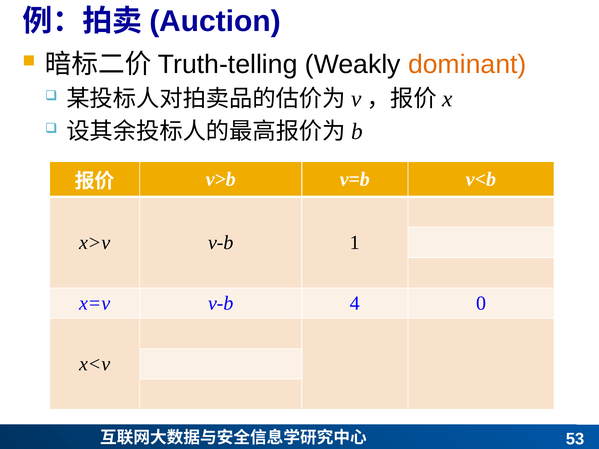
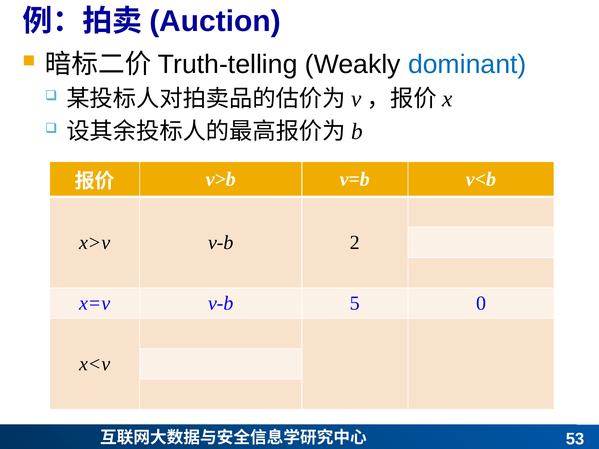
dominant colour: orange -> blue (467, 65)
1: 1 -> 2 (355, 243)
4: 4 -> 5 (355, 303)
